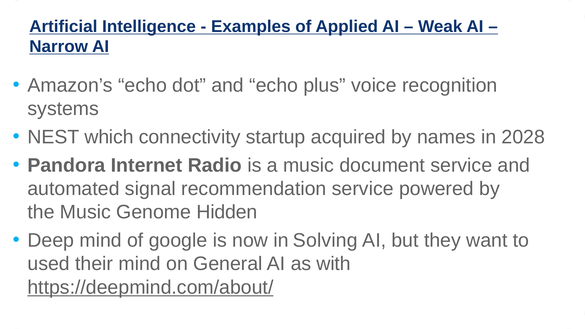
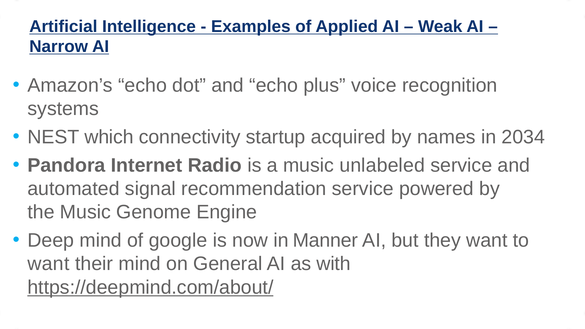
2028: 2028 -> 2034 (523, 137)
document: document -> unlabeled (382, 165)
Hidden: Hidden -> Engine (227, 212)
Solving: Solving -> Manner (325, 241)
used: used -> want (49, 264)
